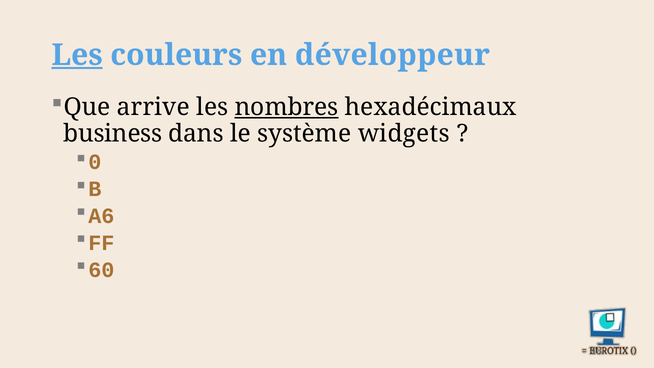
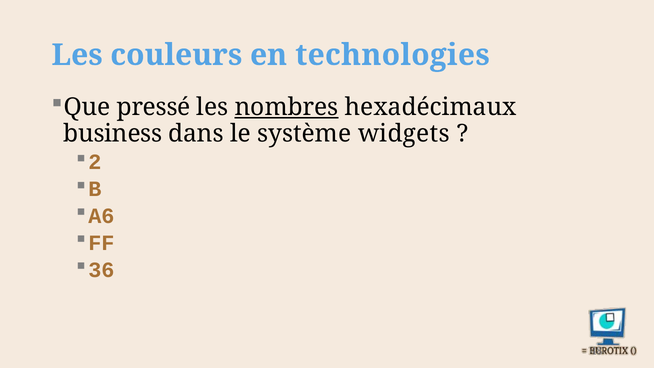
Les underline: present -> none (77, 55)
développeur: développeur -> technologies (392, 55)
arrive: arrive -> pressé (154, 107)
0: 0 -> 2 (95, 162)
60: 60 -> 36 (101, 270)
